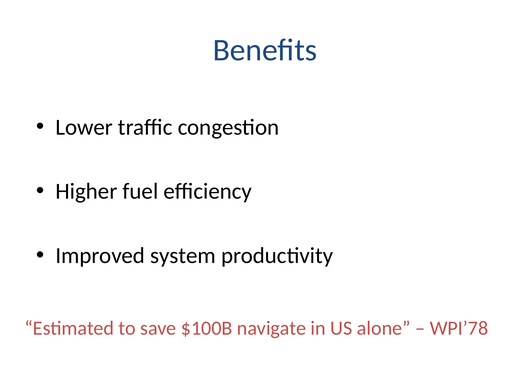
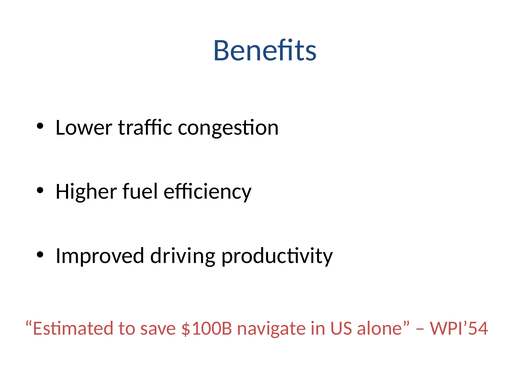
system: system -> driving (183, 256)
WPI’78: WPI’78 -> WPI’54 (459, 329)
